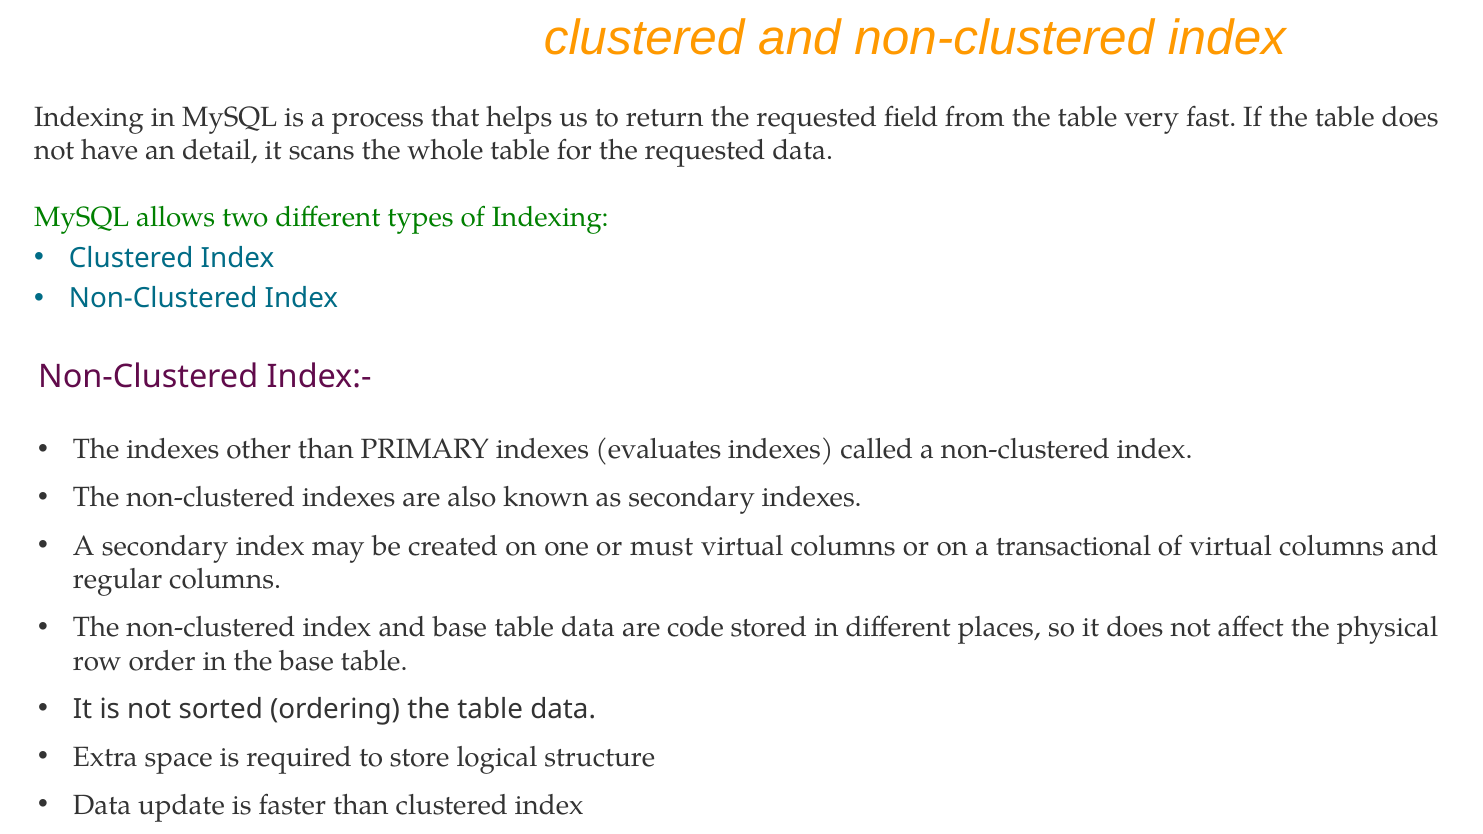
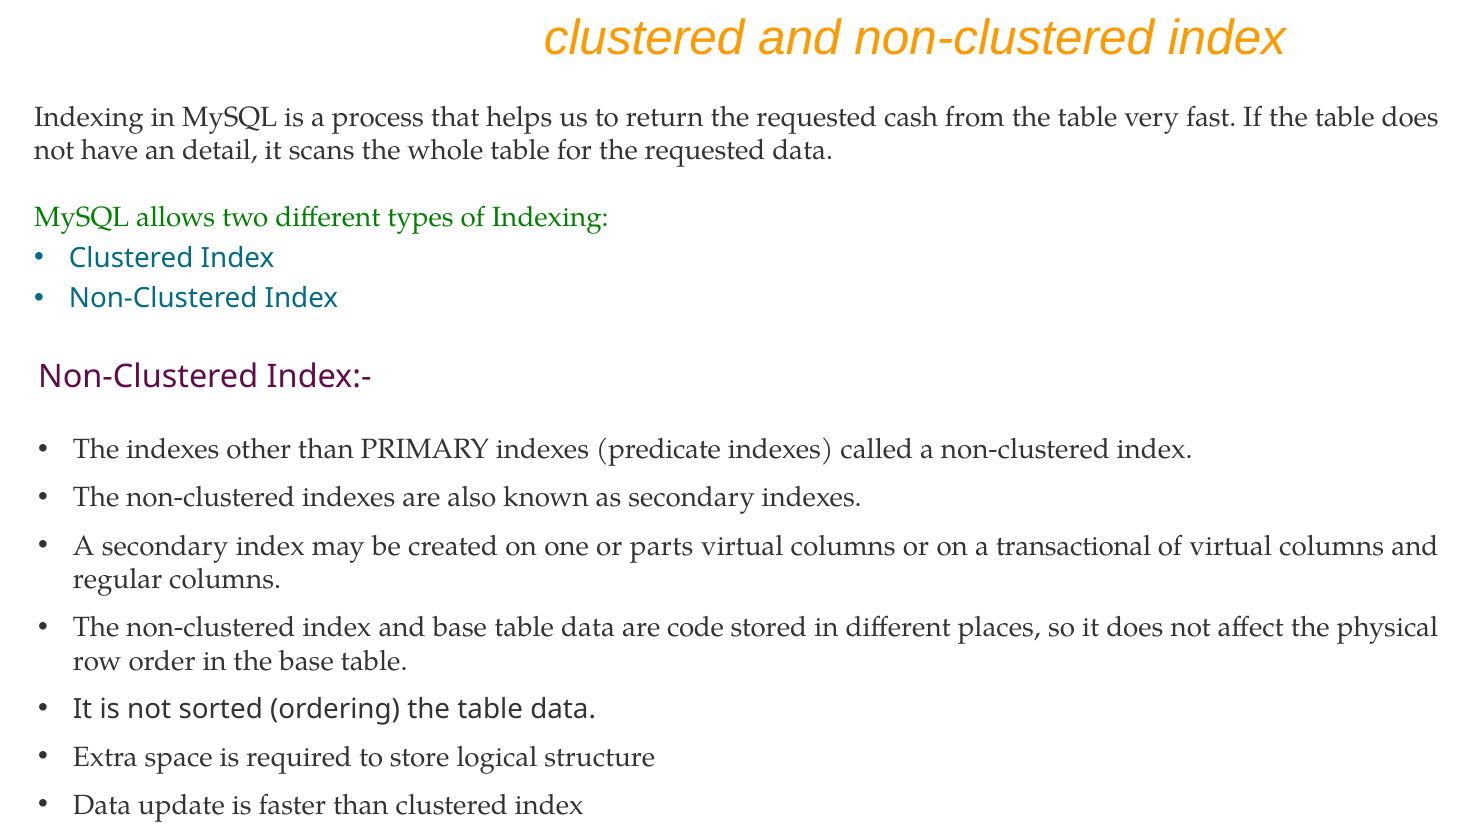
field: field -> cash (911, 117)
evaluates: evaluates -> predicate (658, 450)
must: must -> parts (662, 546)
